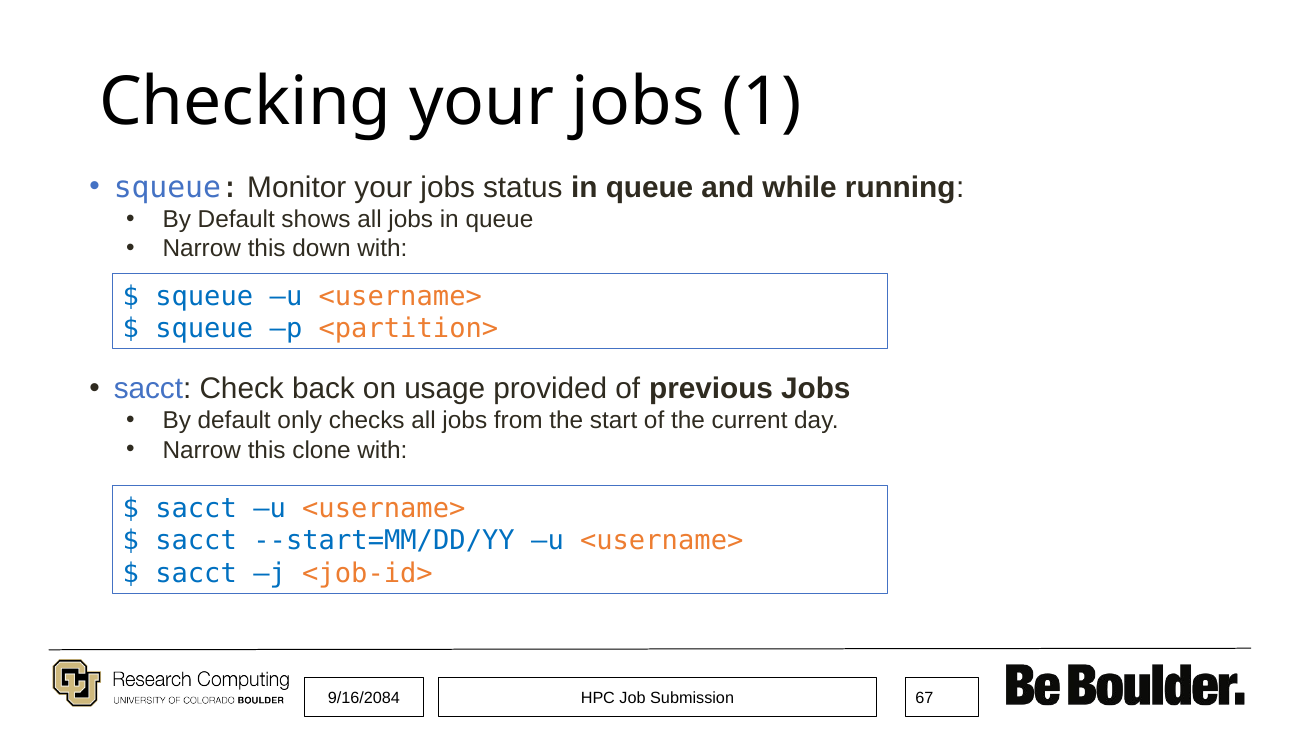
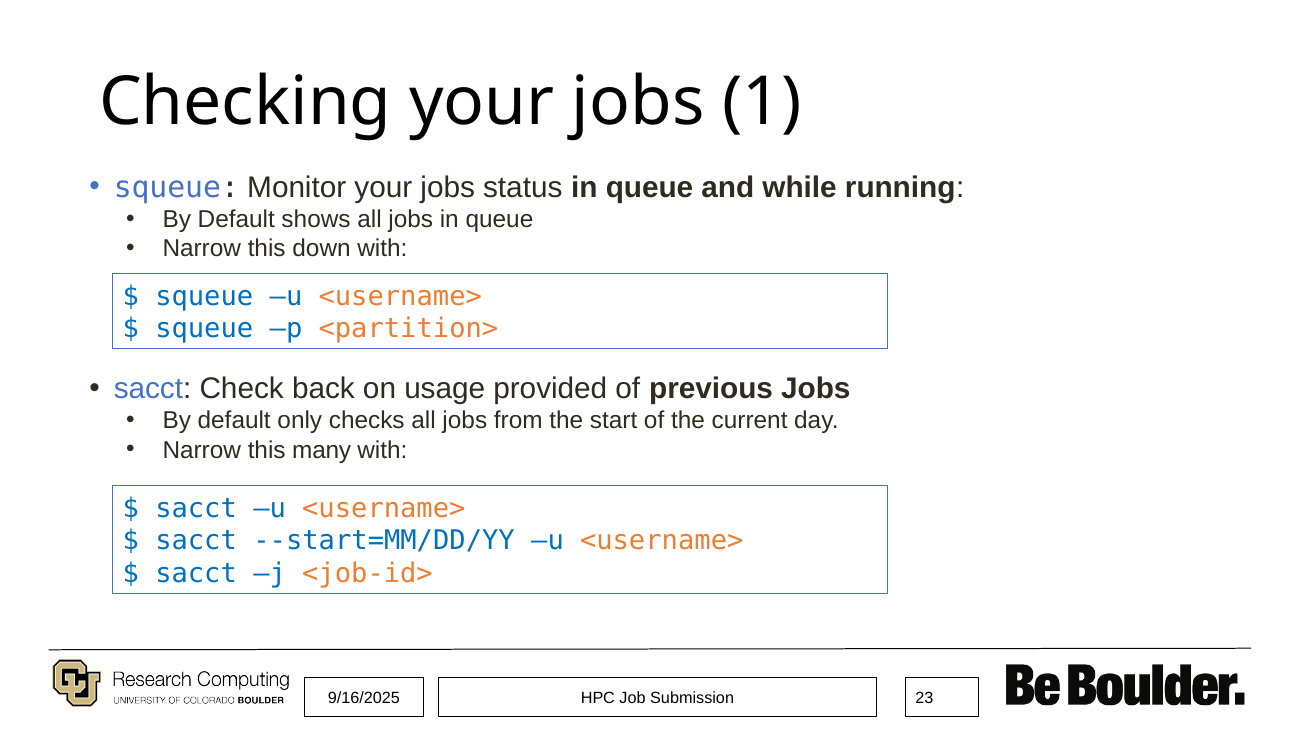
clone: clone -> many (322, 450)
9/16/2084: 9/16/2084 -> 9/16/2025 (364, 698)
67: 67 -> 23 (924, 698)
